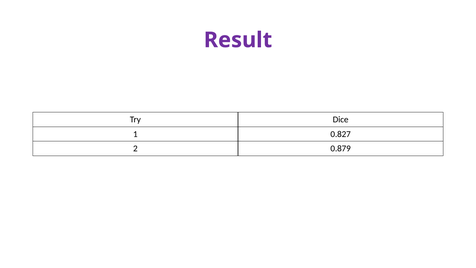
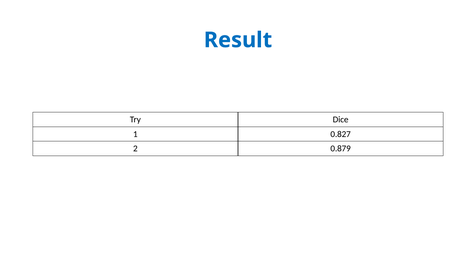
Result colour: purple -> blue (238, 40)
